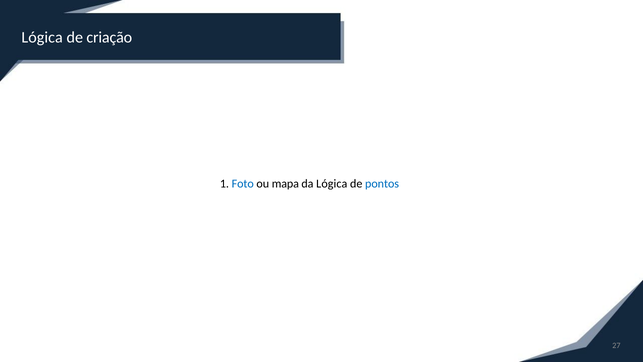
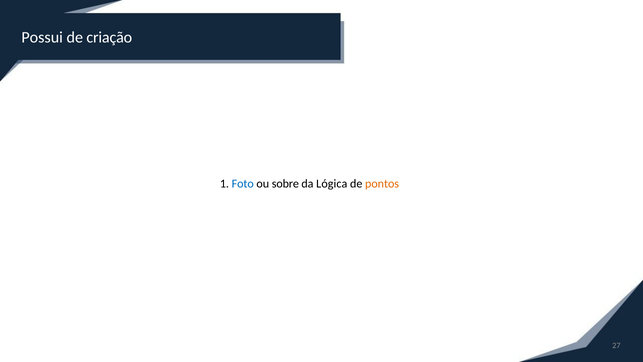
Lógica: Lógica -> Possui (42, 38)
mapa: mapa -> sobre (285, 184)
pontos colour: blue -> orange (382, 184)
